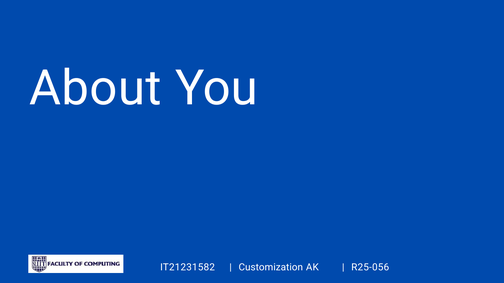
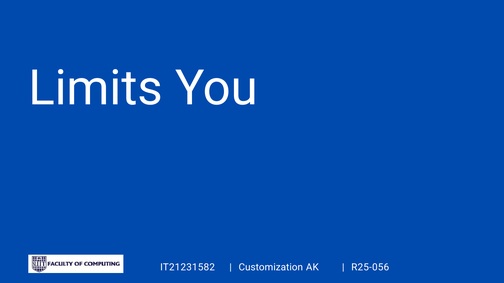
About: About -> Limits (96, 88)
